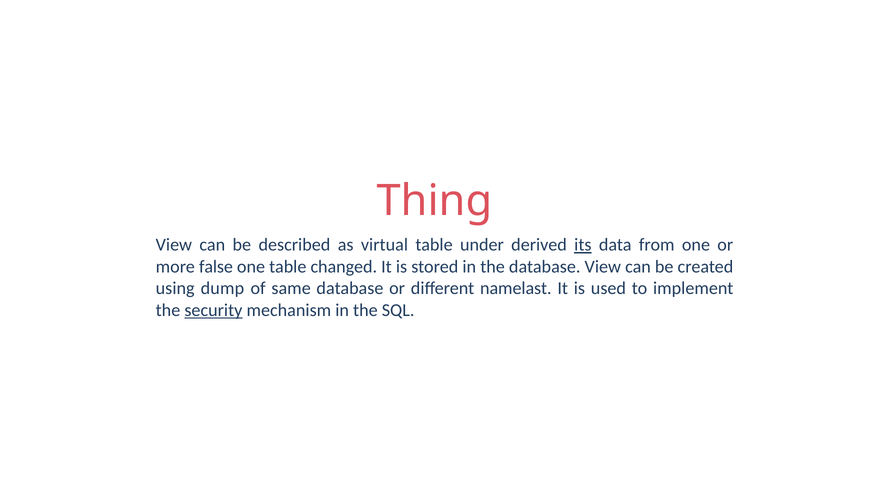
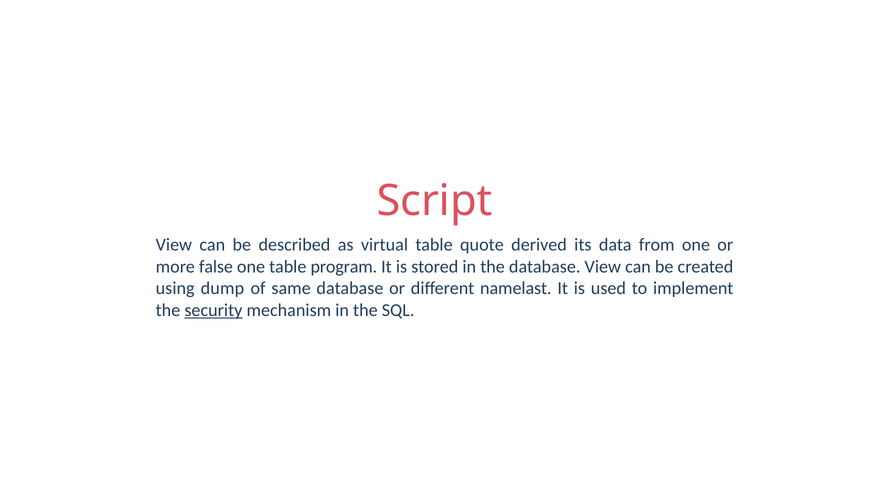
Thing: Thing -> Script (434, 201)
under: under -> quote (482, 245)
its underline: present -> none (583, 245)
changed: changed -> program (344, 267)
